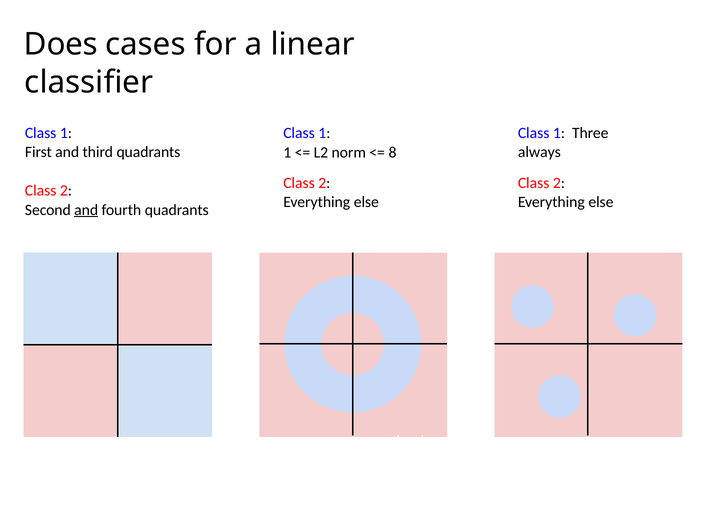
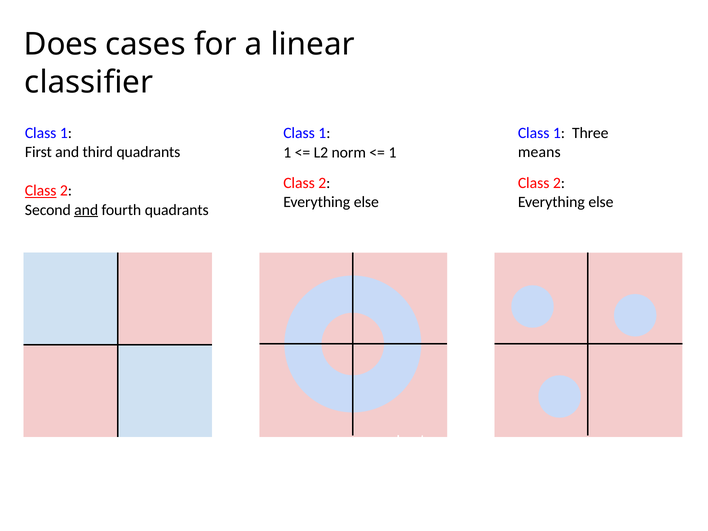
always: always -> means (539, 152)
8: 8 -> 1 (393, 152)
Class underline: none -> present (41, 191)
